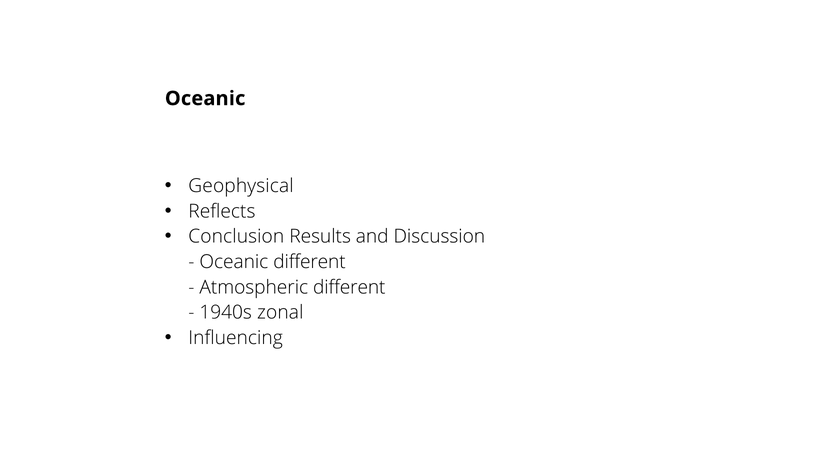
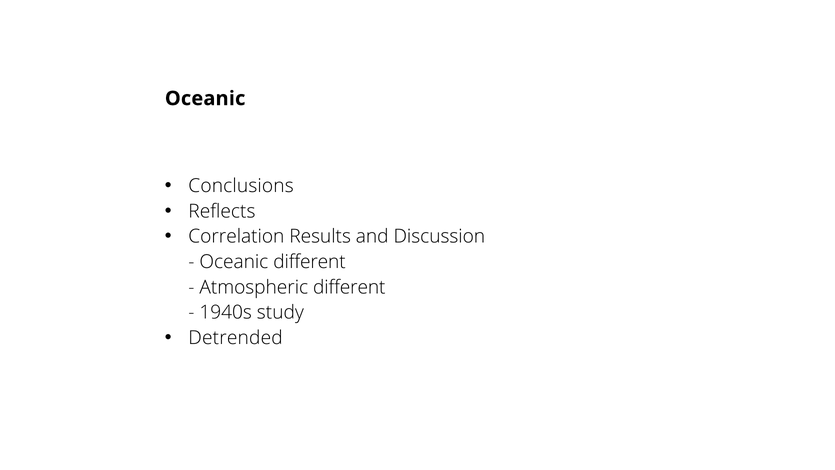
Geophysical: Geophysical -> Conclusions (241, 186)
Conclusion: Conclusion -> Correlation (236, 237)
zonal: zonal -> study (280, 312)
Influencing: Influencing -> Detrended (236, 338)
